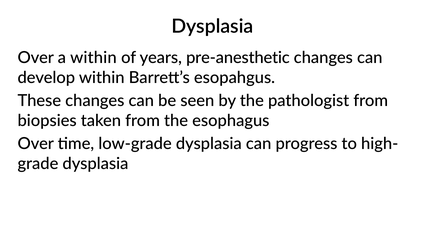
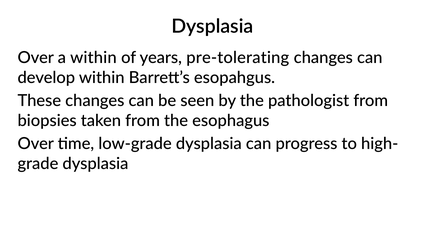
pre-anesthetic: pre-anesthetic -> pre-tolerating (238, 58)
